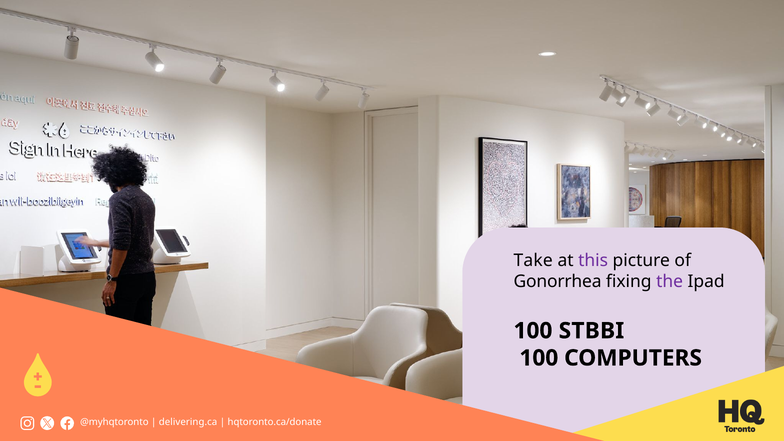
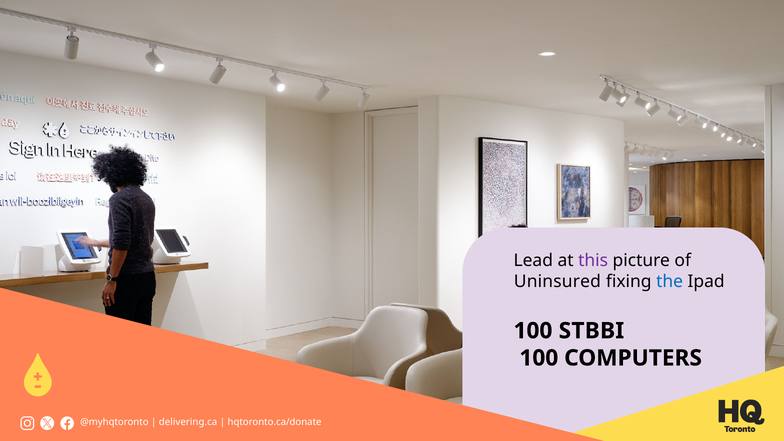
Take: Take -> Lead (533, 261)
Gonorrhea: Gonorrhea -> Uninsured (557, 282)
the colour: purple -> blue (670, 282)
